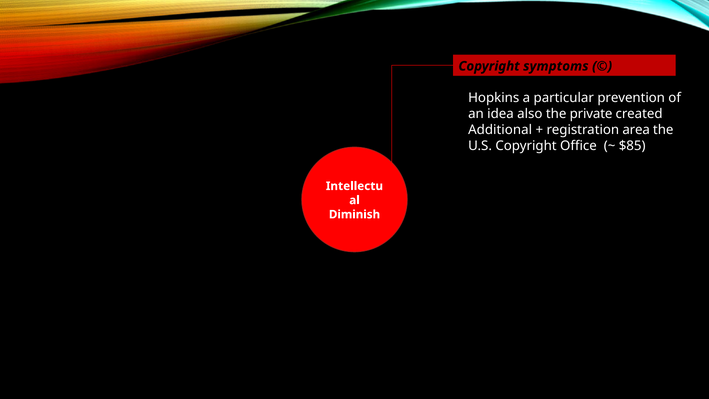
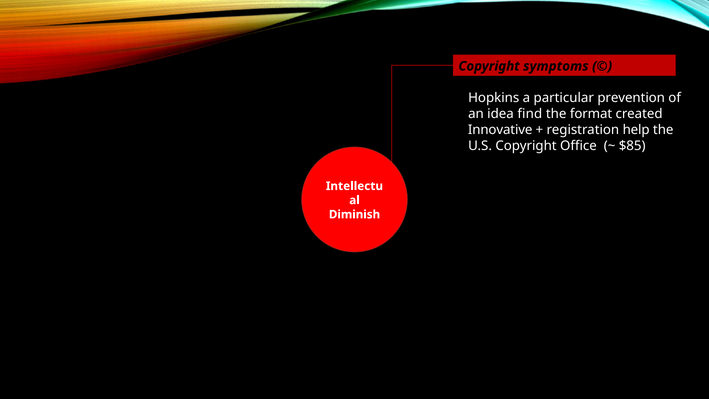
also: also -> find (530, 114)
private: private -> format (591, 114)
Additional: Additional -> Innovative (500, 130)
area: area -> help (636, 130)
